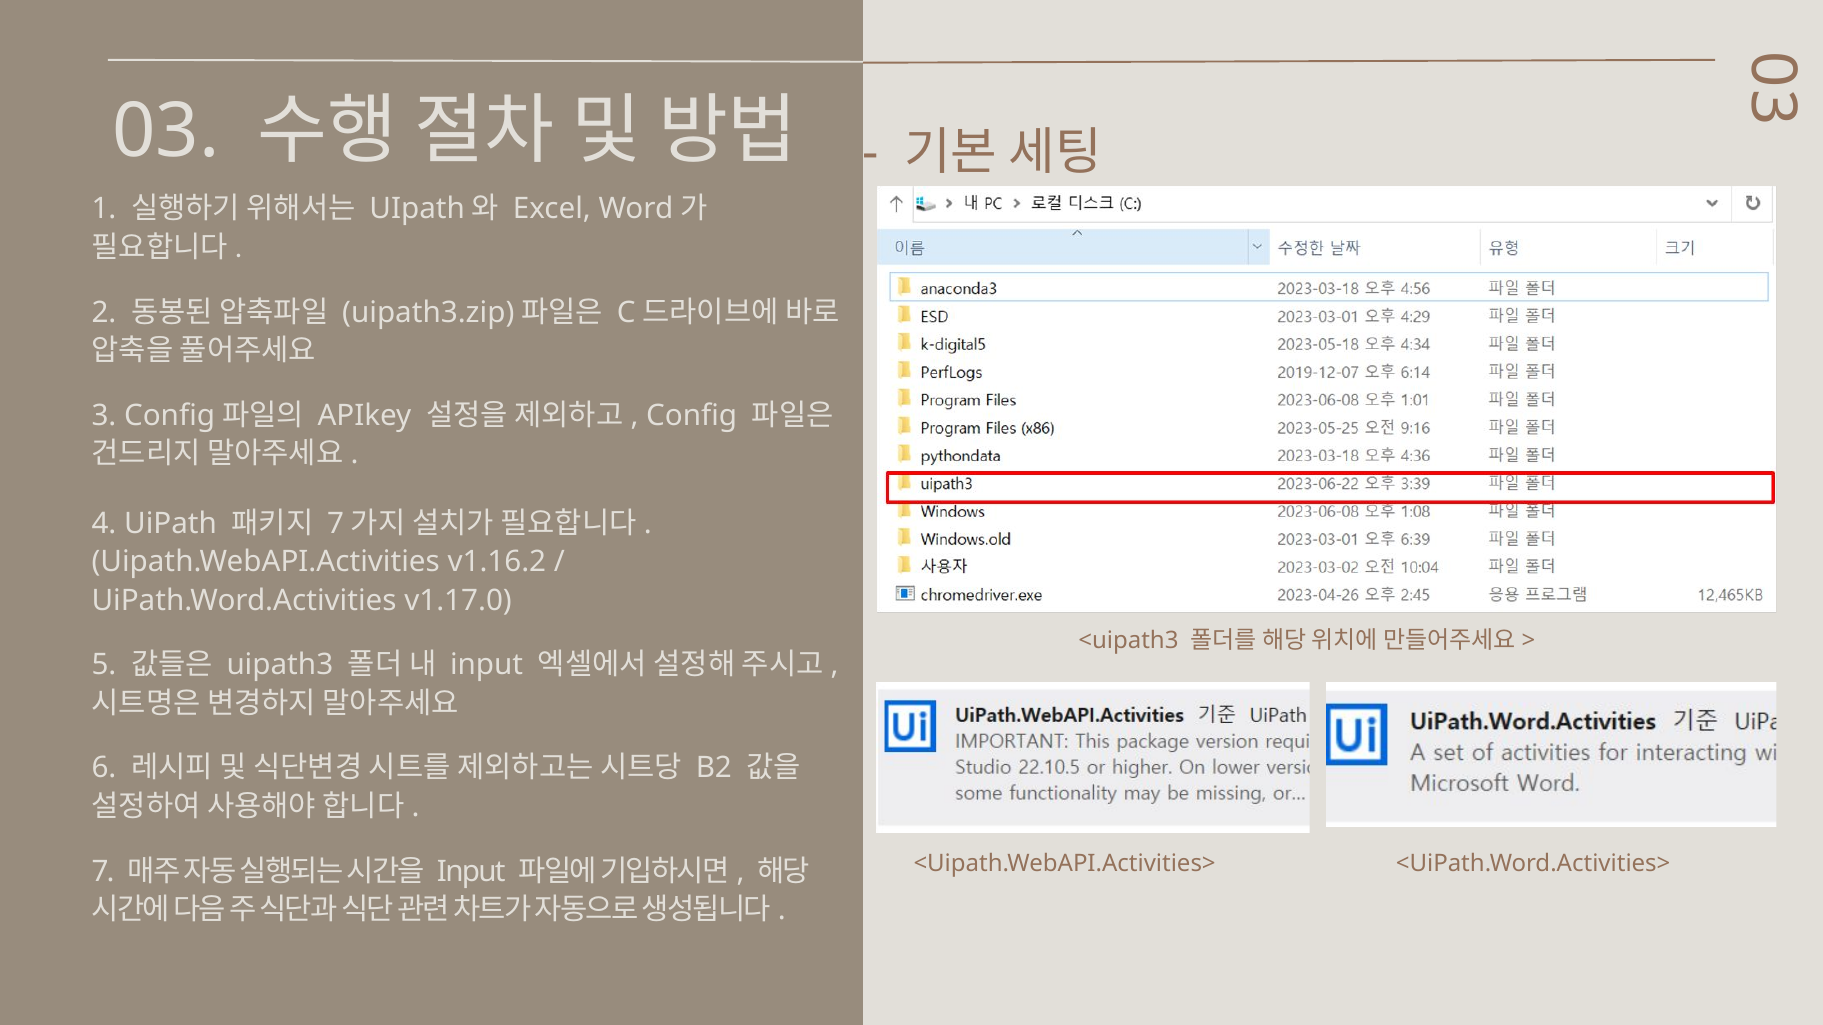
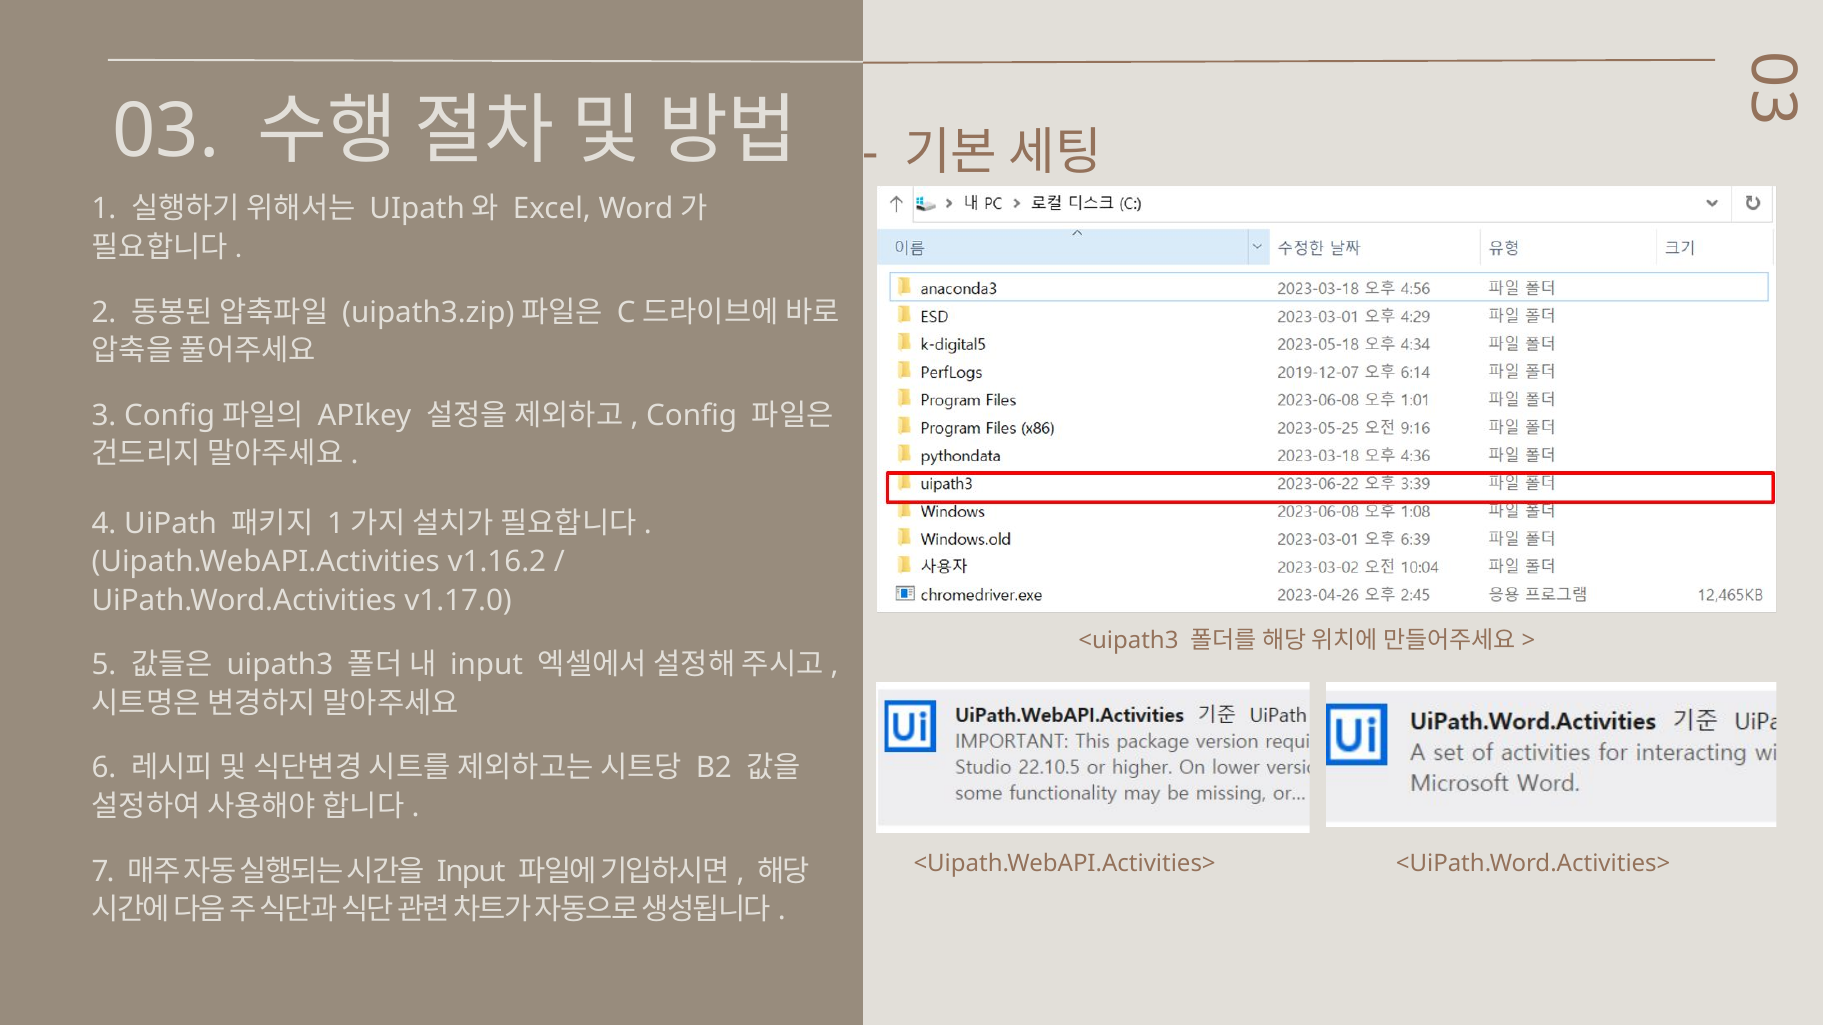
7: 7 -> 1 (336, 524)
